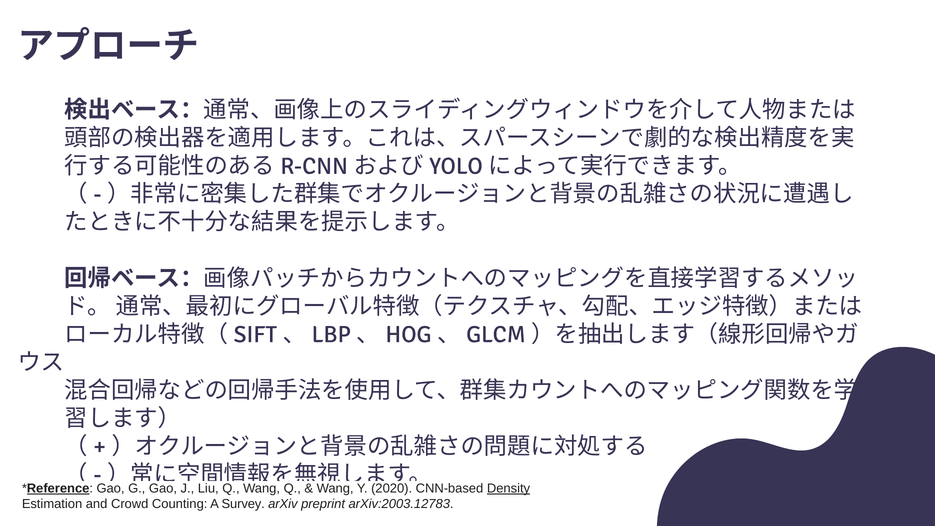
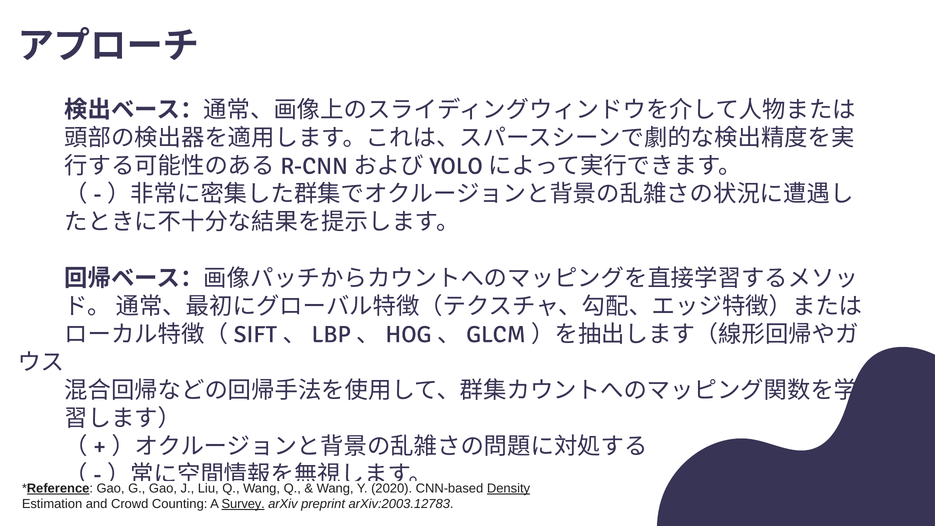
Survey underline: none -> present (243, 504)
